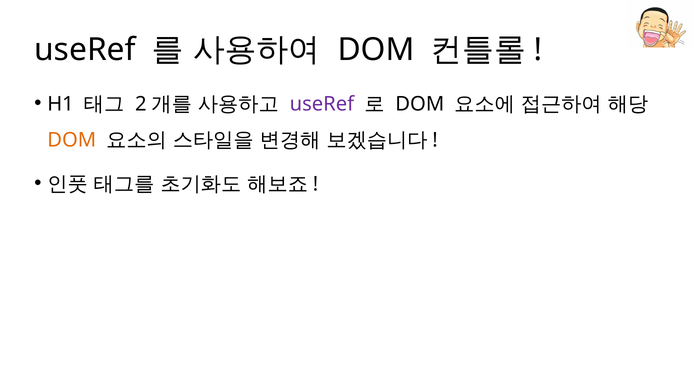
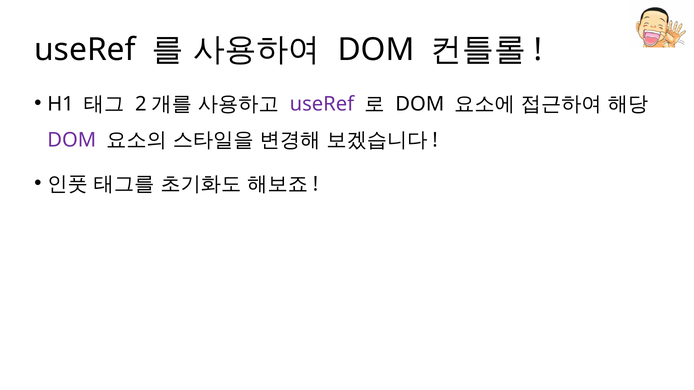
DOM colour: orange -> purple (72, 140)
